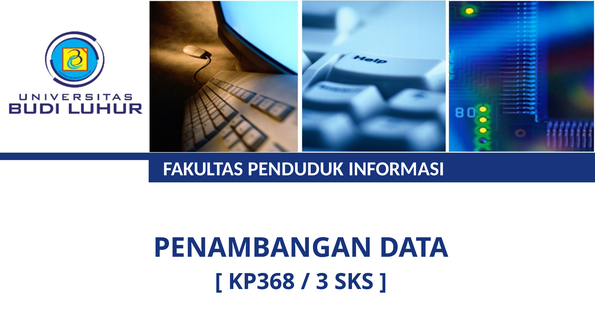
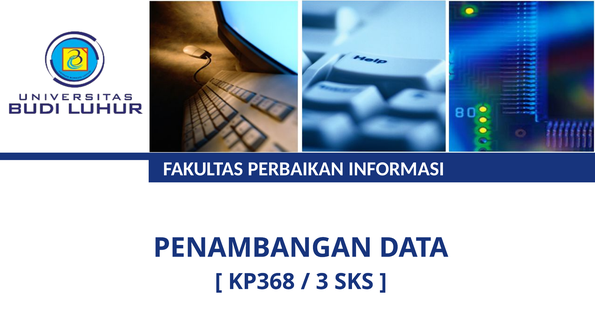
PENDUDUK: PENDUDUK -> PERBAIKAN (296, 169)
